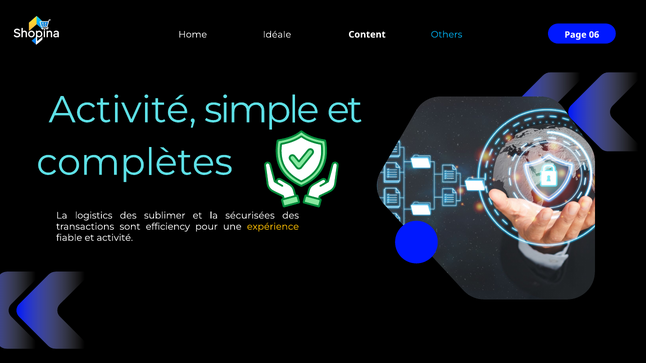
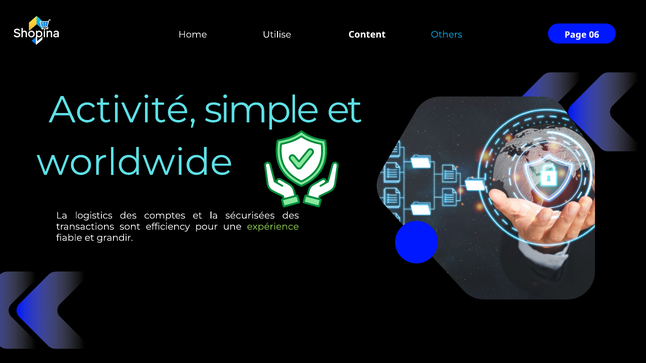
Idéale: Idéale -> Utilise (277, 35)
complètes: complètes -> worldwide (135, 163)
sublimer: sublimer -> comptes (165, 216)
expérience colour: yellow -> light green (273, 227)
et activité: activité -> grandir (115, 238)
